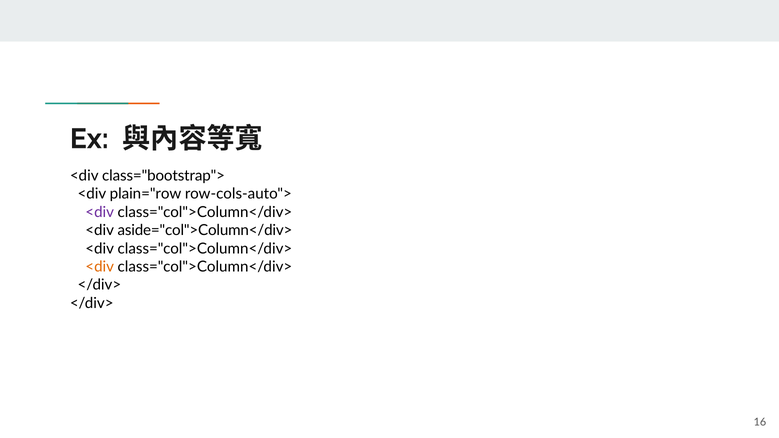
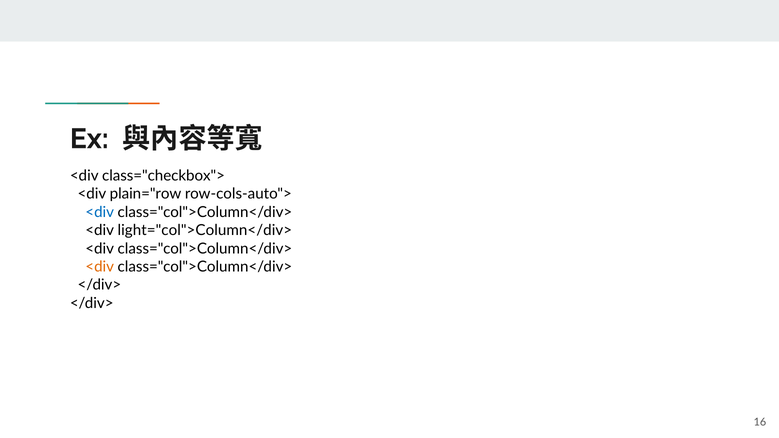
class="bootstrap">: class="bootstrap"> -> class="checkbox"> (163, 176)
<div colour: purple -> blue (100, 212)
aside="col">Column</div>: aside="col">Column</div> -> light="col">Column</div> (205, 230)
